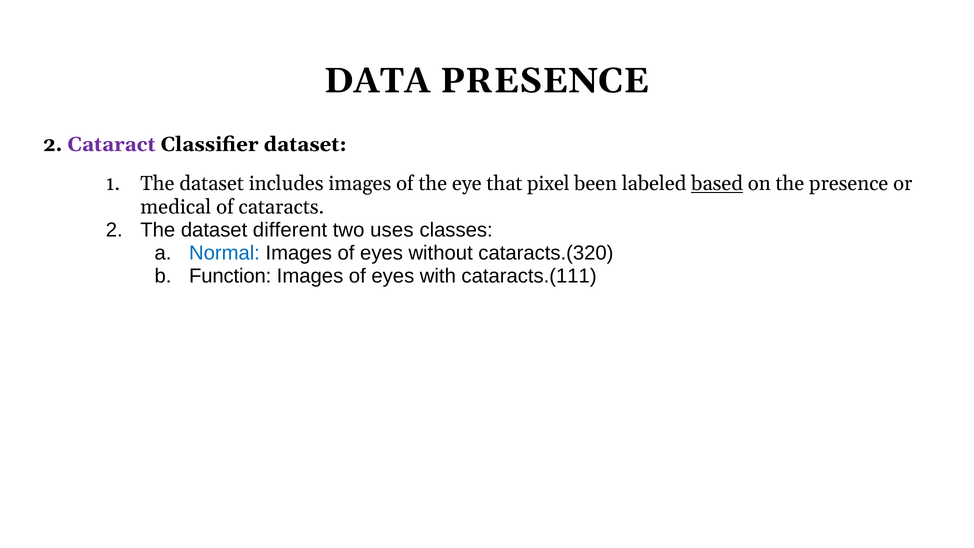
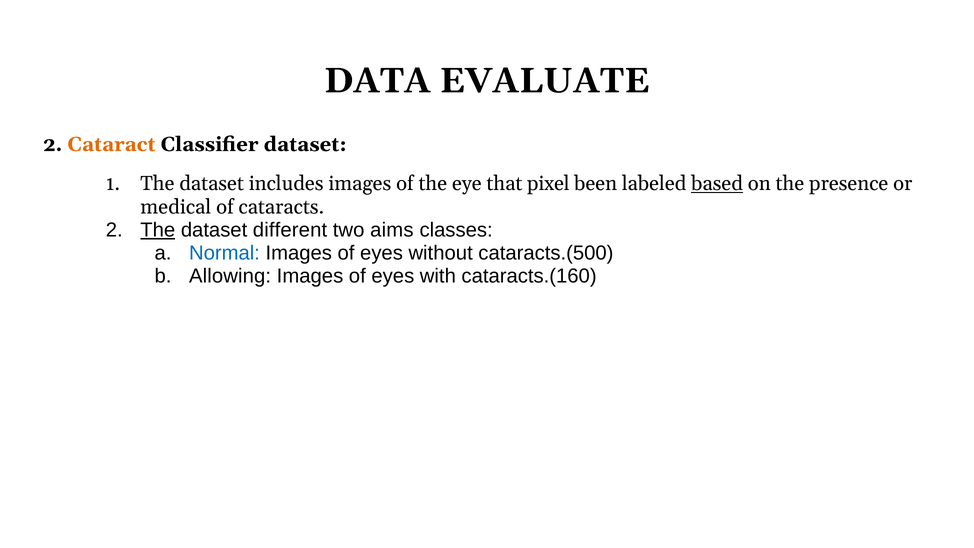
DATA PRESENCE: PRESENCE -> EVALUATE (545, 81)
Cataract colour: purple -> orange (111, 144)
The underline: none -> present (158, 230)
uses: uses -> aims (392, 230)
cataracts.(320: cataracts.(320 -> cataracts.(500 (546, 253)
Function: Function -> Allowing (230, 276)
cataracts.(111: cataracts.(111 -> cataracts.(160 (529, 276)
